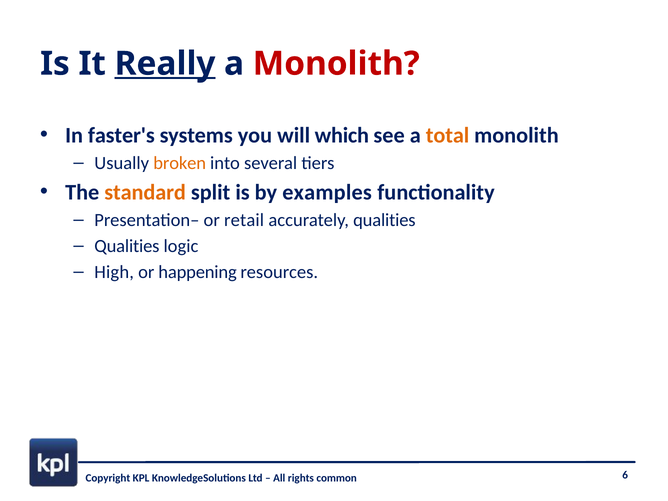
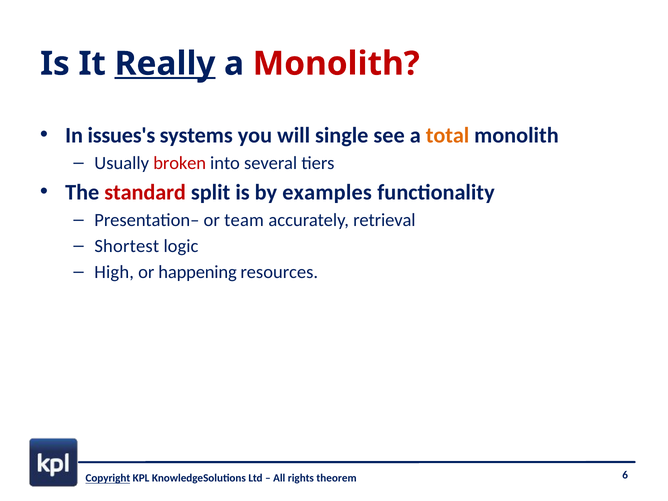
faster's: faster's -> issues's (121, 135)
which: which -> single (342, 135)
broken colour: orange -> red (180, 163)
standard colour: orange -> red (145, 192)
retail: retail -> team (244, 220)
accurately qualities: qualities -> retrieval (384, 220)
Qualities: Qualities -> Shortest (127, 246)
Copyright underline: none -> present (108, 478)
common: common -> theorem (337, 478)
